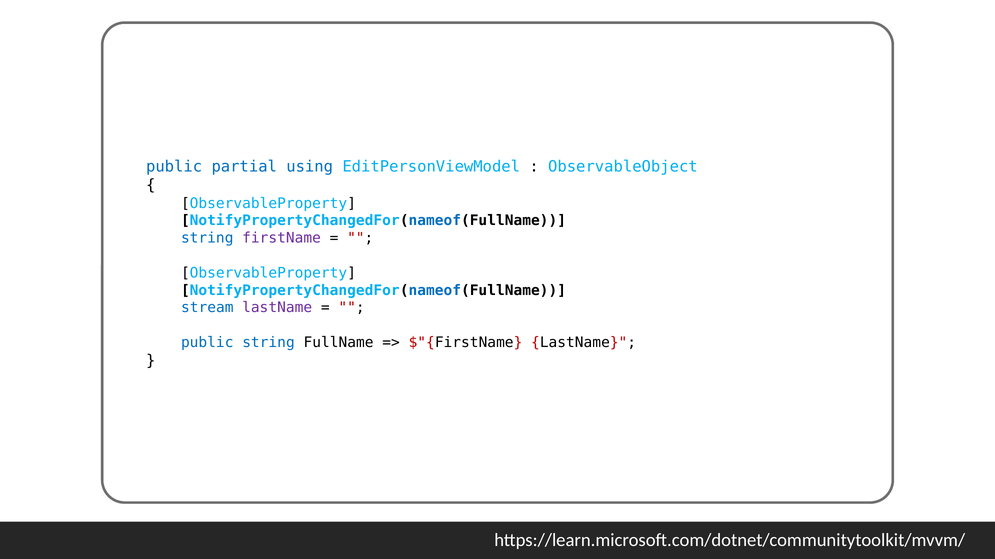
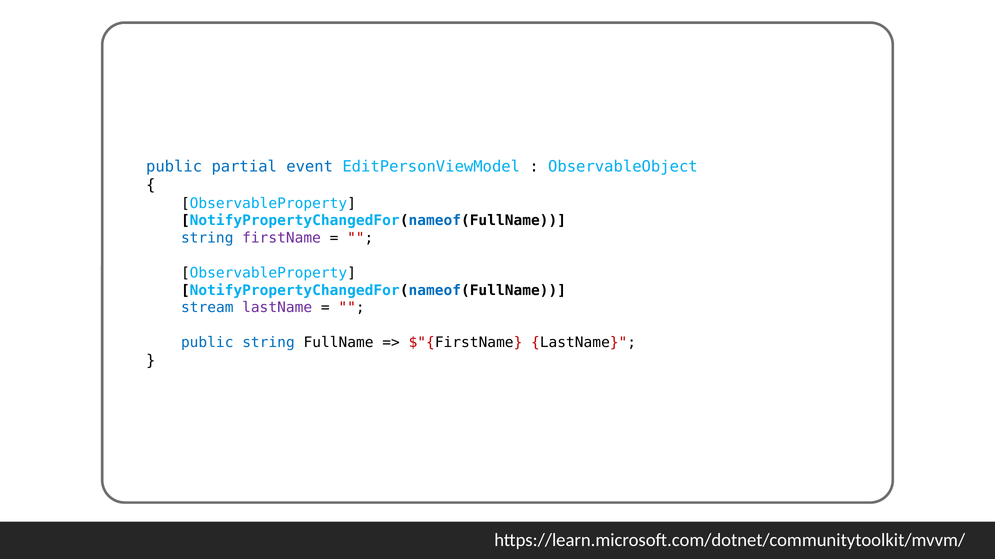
using: using -> event (310, 167)
